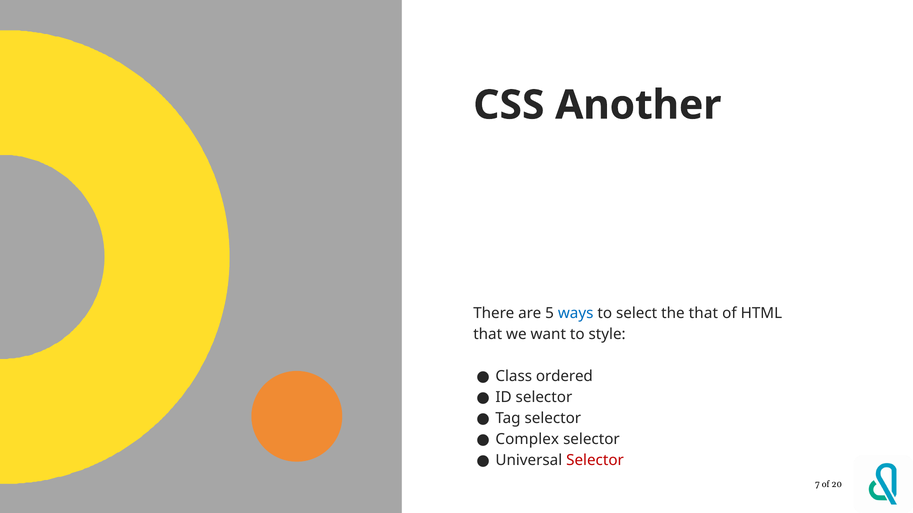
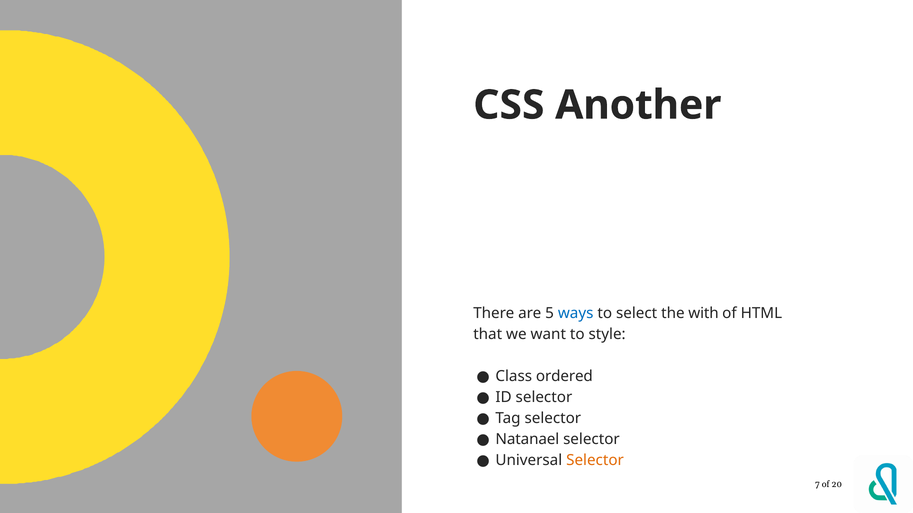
the that: that -> with (704, 314)
Complex: Complex -> Natanael (527, 440)
Selector colour: red -> orange (595, 461)
